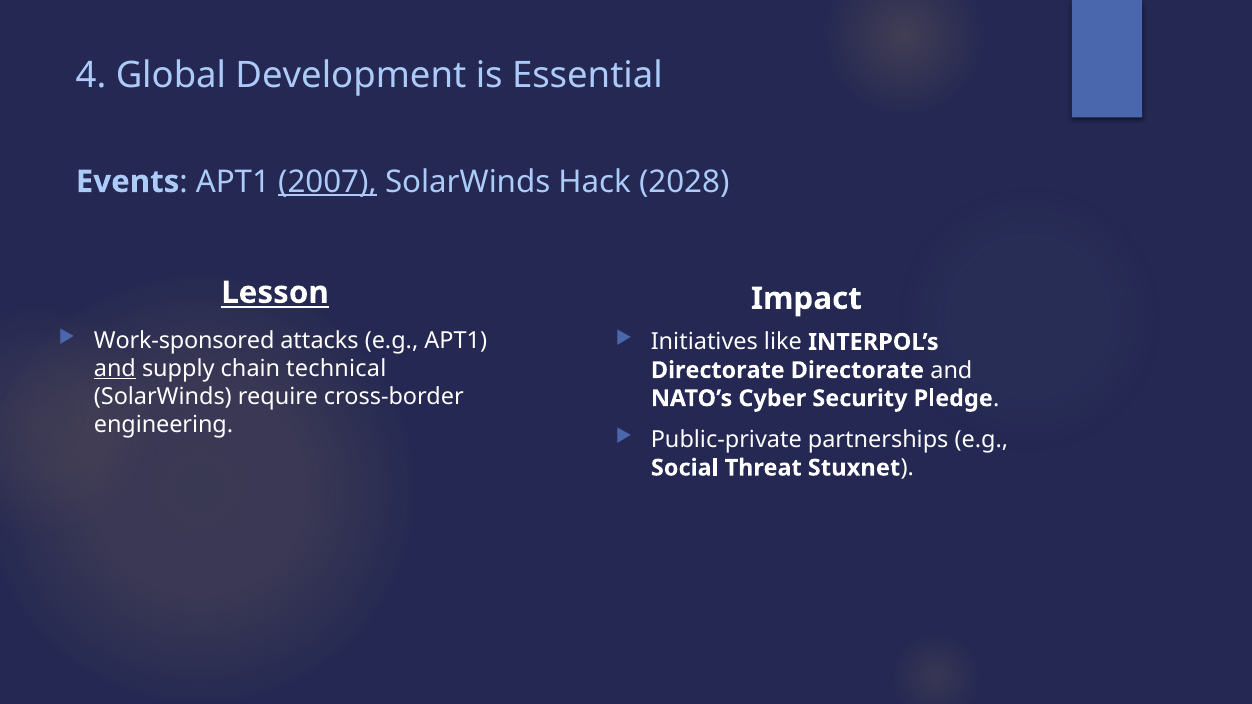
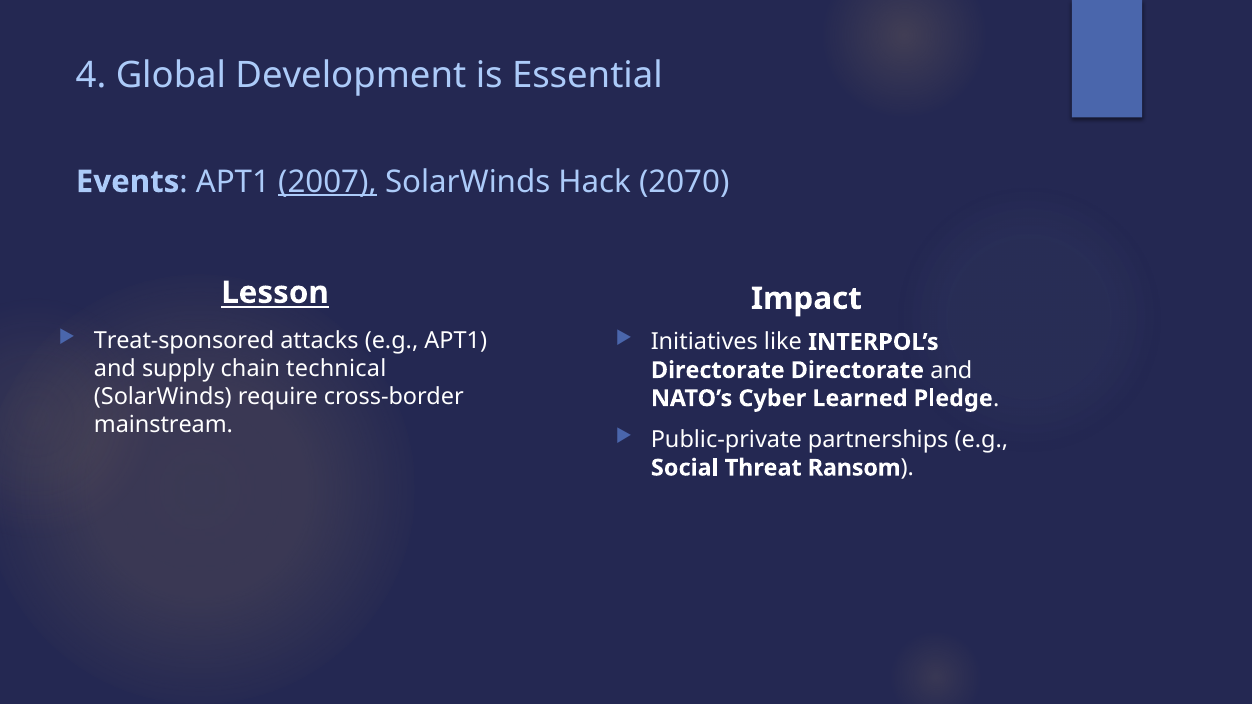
2028: 2028 -> 2070 (684, 182)
Work-sponsored: Work-sponsored -> Treat-sponsored (184, 340)
and underline: present -> none (115, 369)
Security: Security -> Learned (860, 399)
engineering: engineering -> mainstream (163, 425)
Stuxnet: Stuxnet -> Ransom (854, 468)
